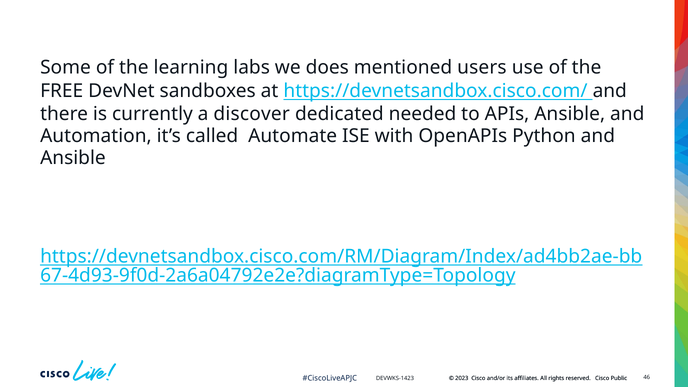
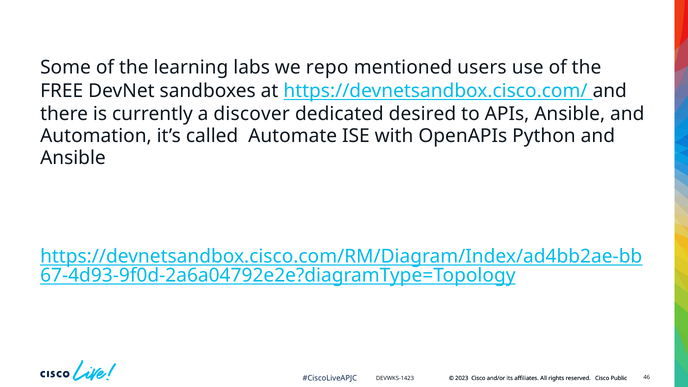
does: does -> repo (327, 68)
needed: needed -> desired (422, 114)
